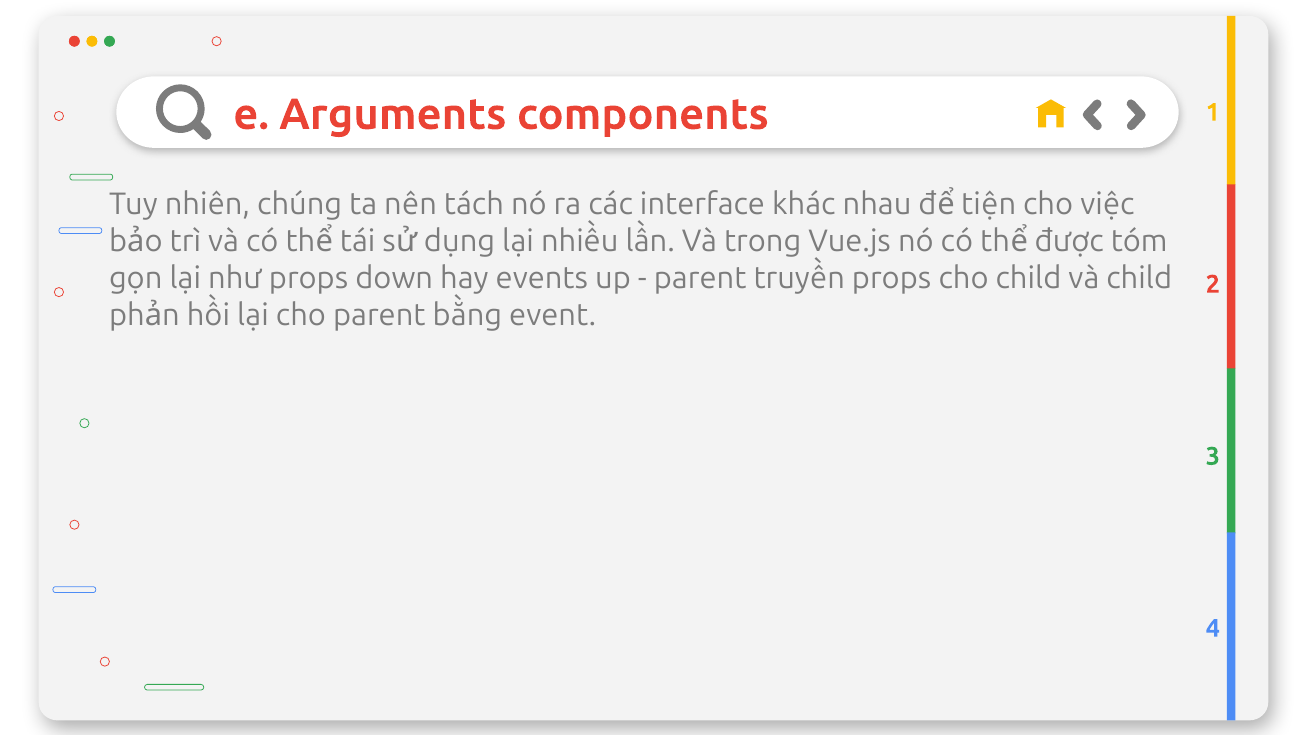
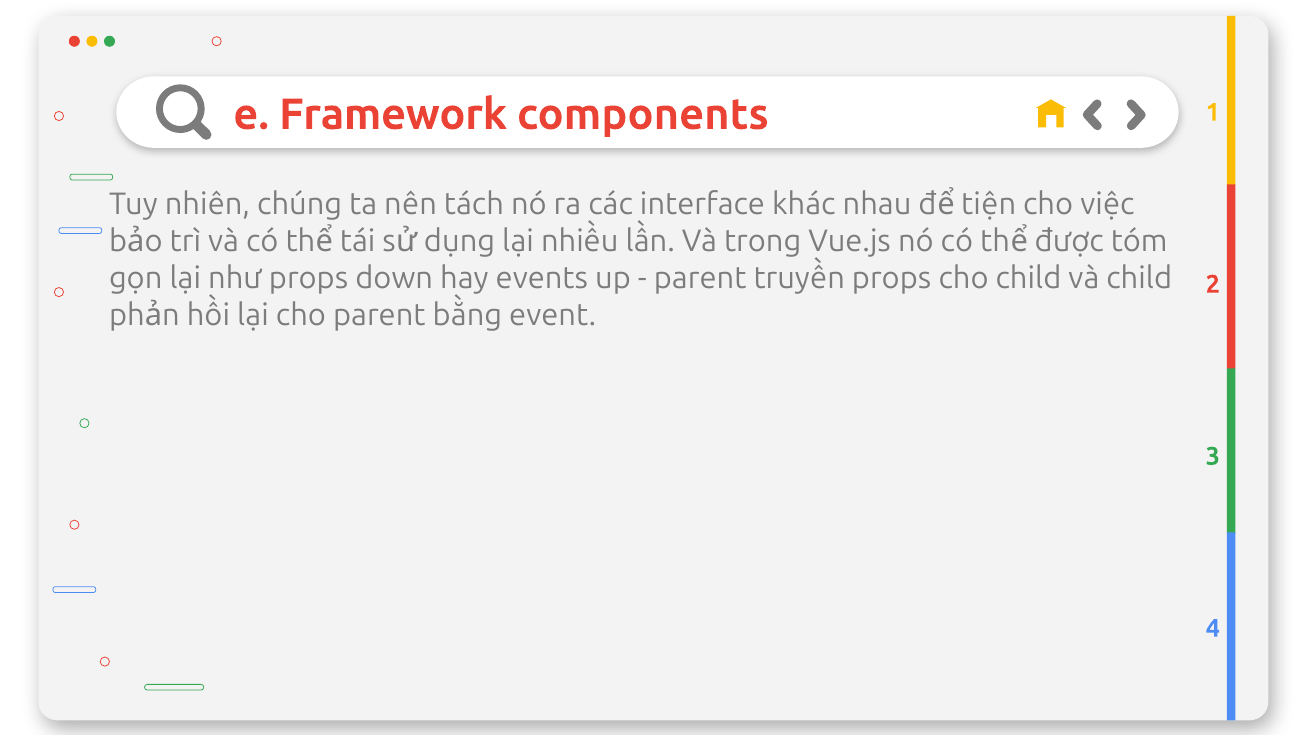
Arguments: Arguments -> Framework (393, 115)
